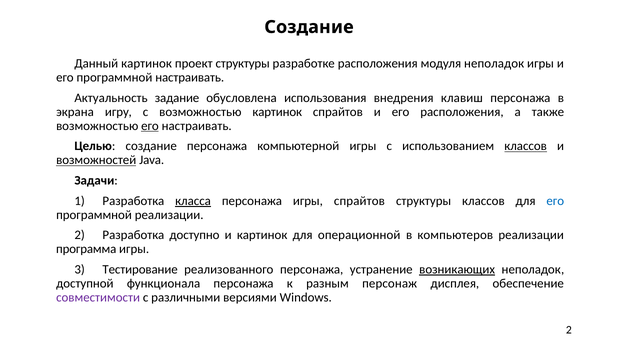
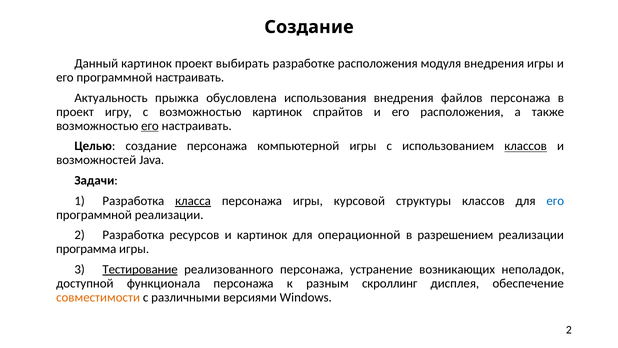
проект структуры: структуры -> выбирать (243, 64)
модуля неполадок: неполадок -> внедрения (494, 64)
задание: задание -> прыжка (177, 98)
клавиш: клавиш -> файлов (462, 98)
экрана: экрана -> проект (75, 112)
возможностей underline: present -> none (96, 160)
игры спрайтов: спрайтов -> курсовой (359, 201)
доступно: доступно -> ресурсов (194, 235)
компьютеров: компьютеров -> разрешением (455, 235)
Тестирование underline: none -> present (140, 269)
возникающих underline: present -> none (457, 269)
персонаж: персонаж -> скроллинг (390, 283)
совместимости colour: purple -> orange (98, 297)
